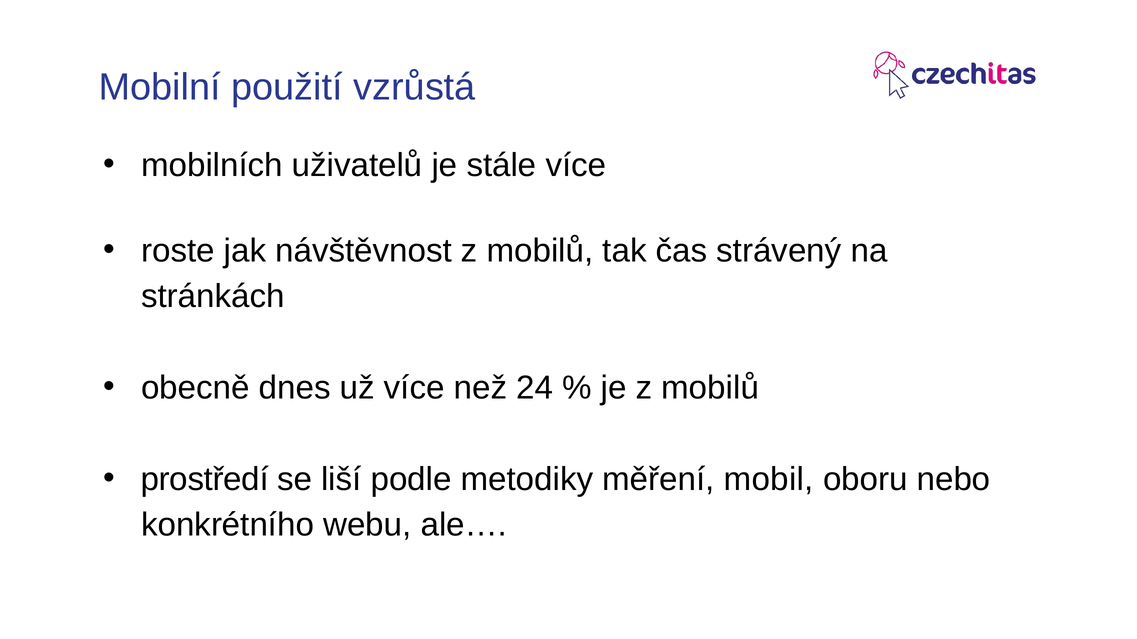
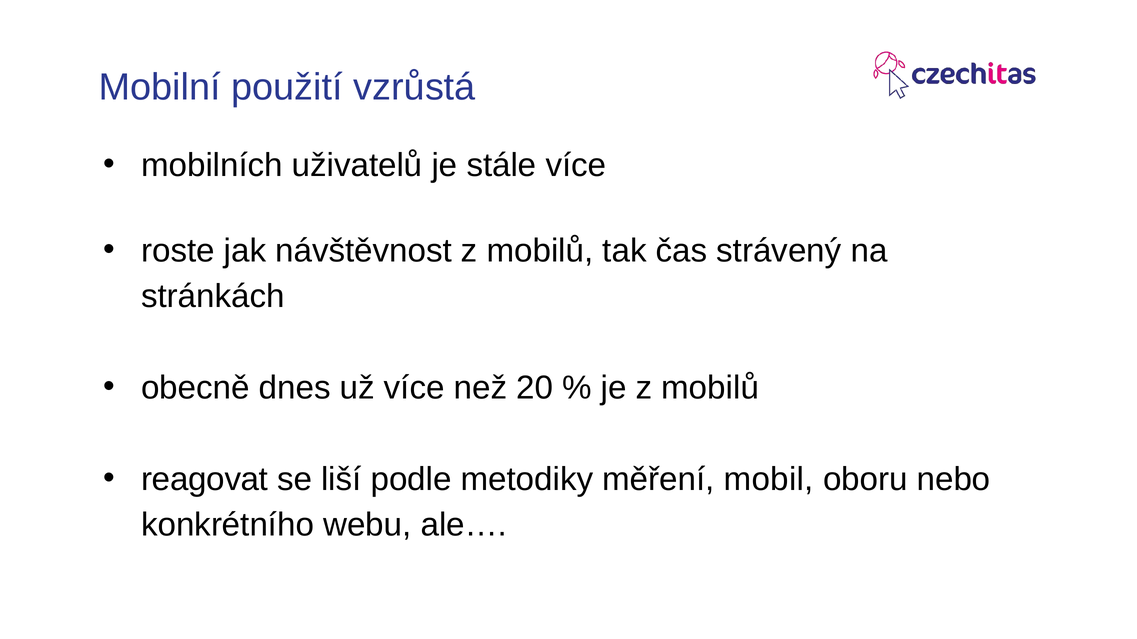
24: 24 -> 20 (535, 388)
prostředí: prostředí -> reagovat (205, 480)
